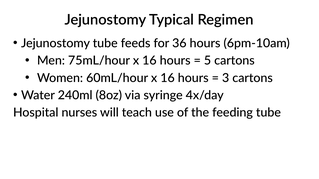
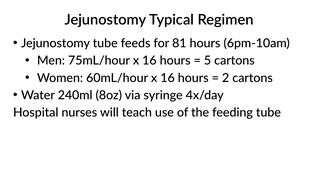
36: 36 -> 81 (179, 43)
3: 3 -> 2 (226, 78)
